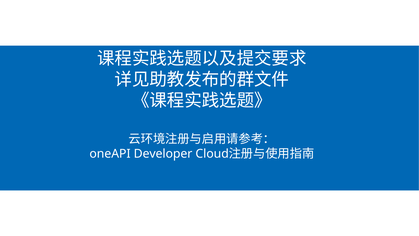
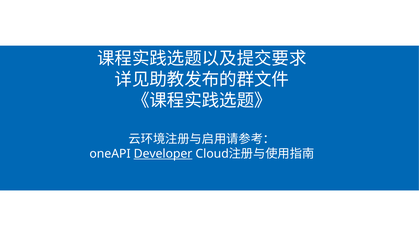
Developer underline: none -> present (163, 154)
